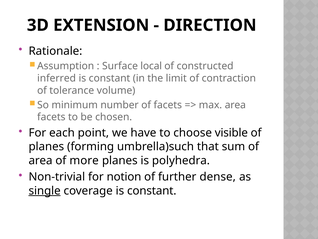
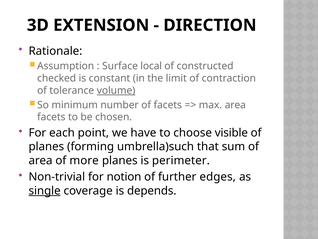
inferred: inferred -> checked (57, 78)
volume underline: none -> present (116, 90)
polyhedra: polyhedra -> perimeter (181, 160)
dense: dense -> edges (218, 177)
coverage is constant: constant -> depends (152, 190)
